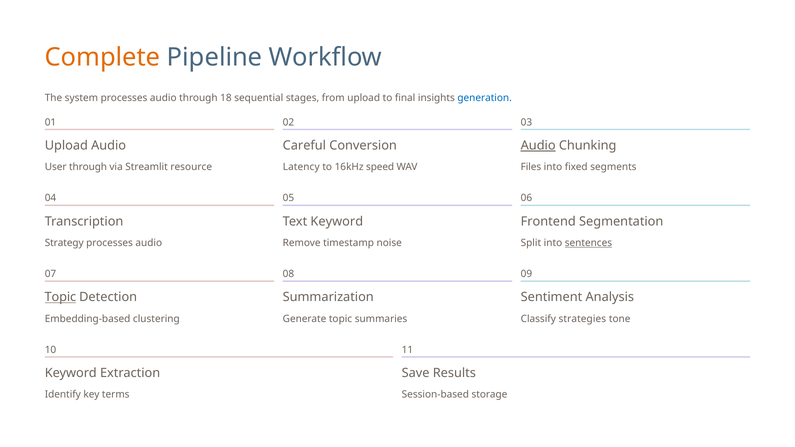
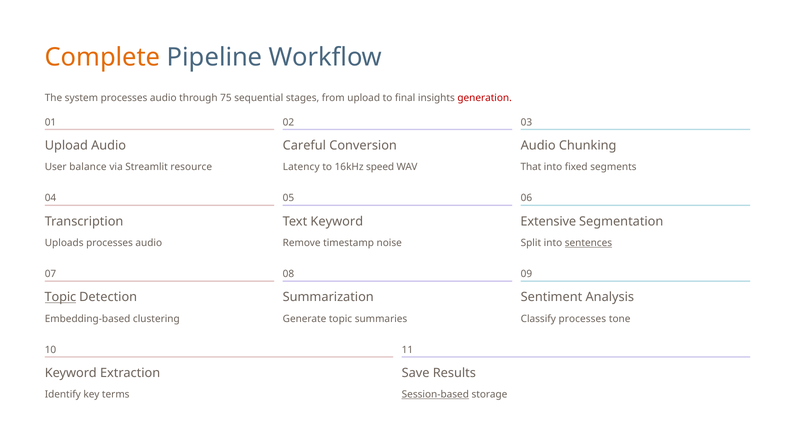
18: 18 -> 75 (226, 98)
generation colour: blue -> red (485, 98)
Audio underline: present -> none (538, 146)
User through: through -> balance (88, 167)
Files: Files -> That (531, 167)
Frontend: Frontend -> Extensive (548, 221)
Strategy: Strategy -> Uploads (64, 243)
Classify strategies: strategies -> processes (582, 319)
Session-based underline: none -> present (435, 395)
